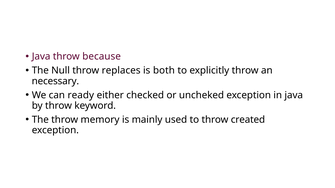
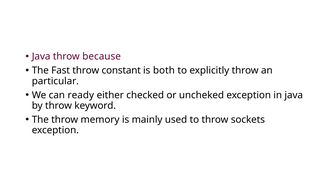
Null: Null -> Fast (61, 71)
replaces: replaces -> constant (121, 71)
necessary: necessary -> particular (55, 81)
created: created -> sockets (248, 120)
